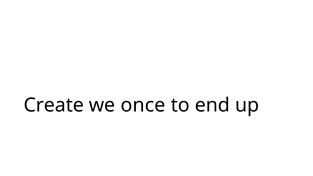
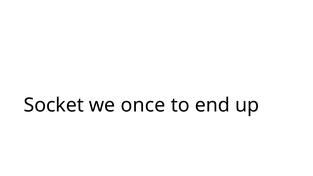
Create: Create -> Socket (54, 105)
